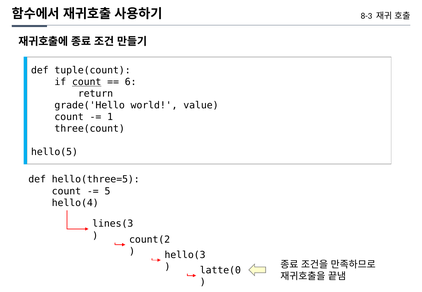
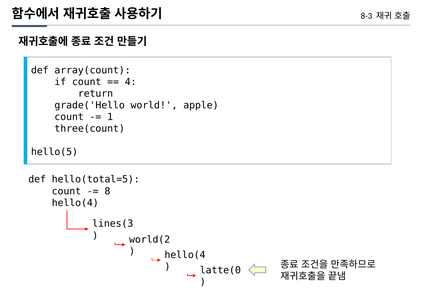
tuple(count: tuple(count -> array(count (93, 70)
count underline: present -> none (87, 82)
6: 6 -> 4 (131, 82)
value: value -> apple (201, 105)
hello(three=5: hello(three=5 -> hello(total=5 (96, 180)
5: 5 -> 8 (107, 191)
count(2: count(2 -> world(2 (150, 240)
hello(3: hello(3 -> hello(4 (185, 255)
